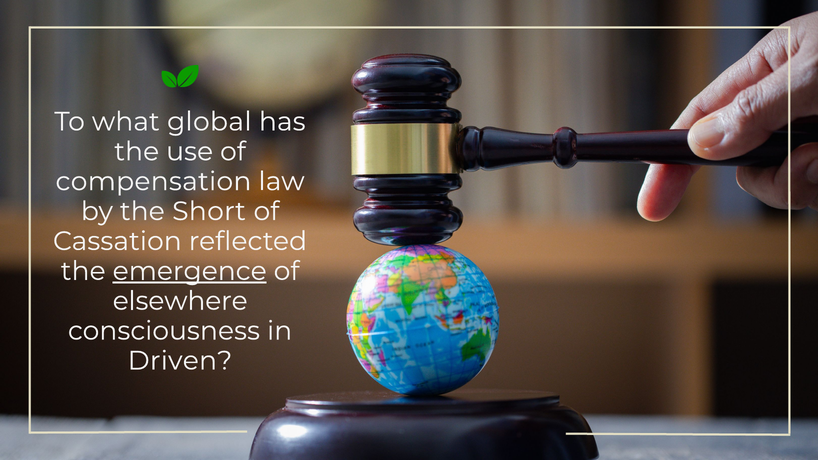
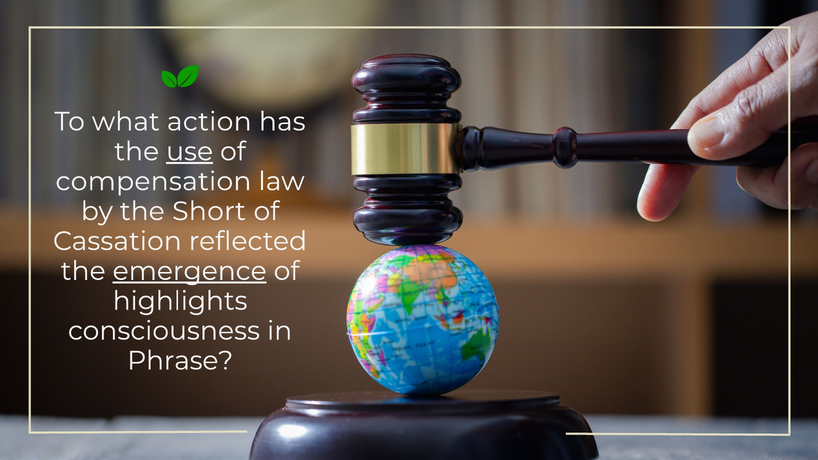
global: global -> action (209, 122)
use underline: none -> present (190, 152)
elsewhere: elsewhere -> highlights (180, 301)
Driven: Driven -> Phrase (180, 361)
